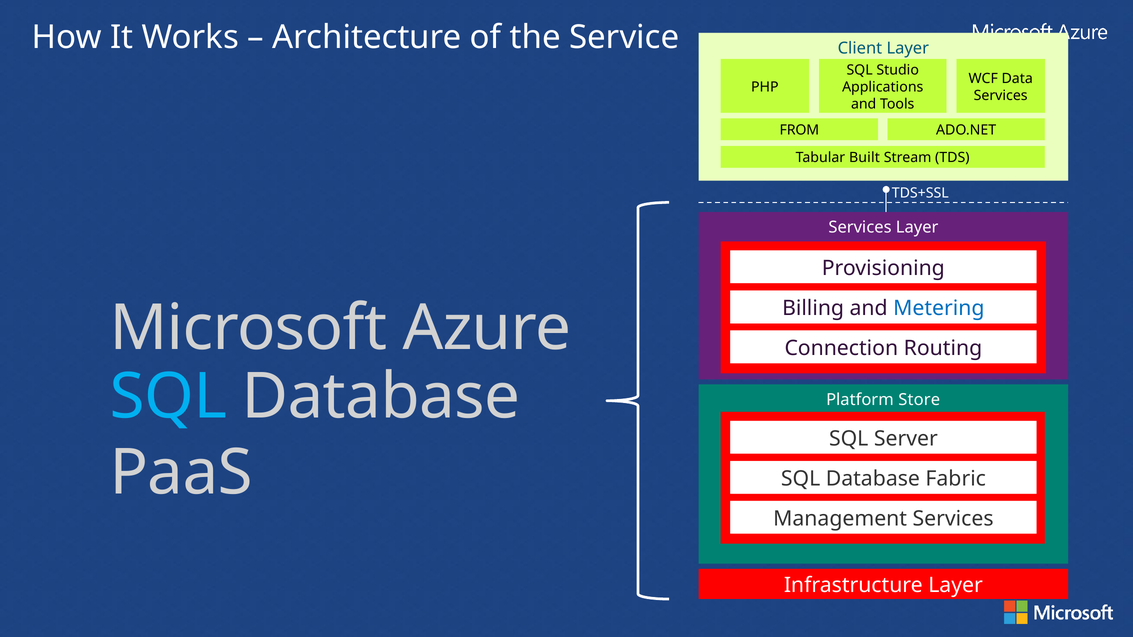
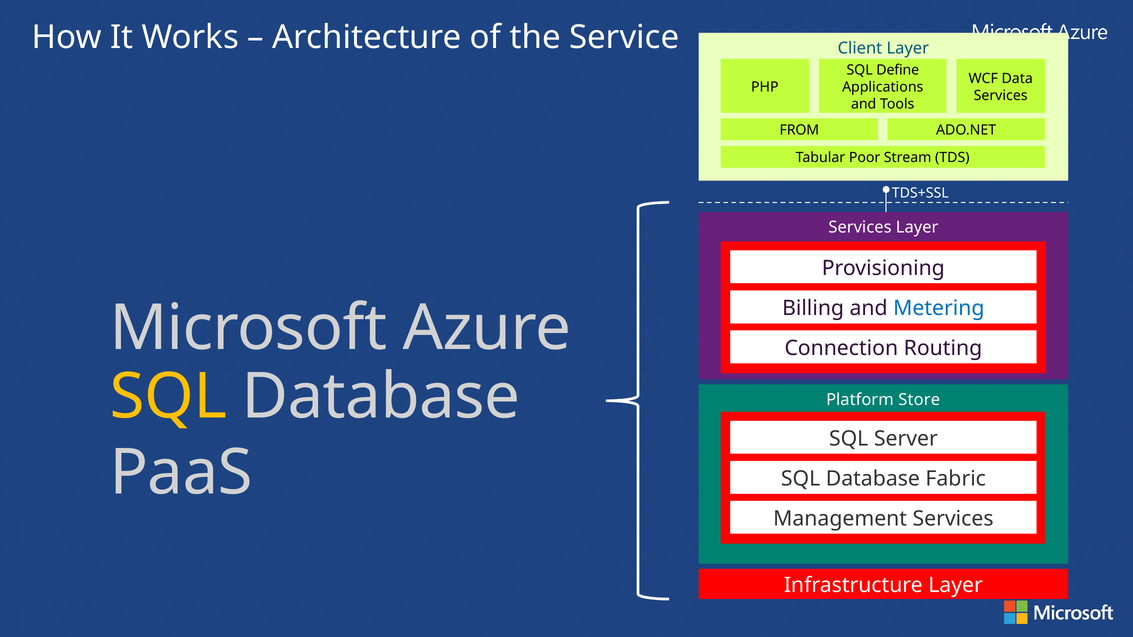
Studio: Studio -> Define (898, 70)
Built: Built -> Poor (865, 158)
SQL colour: light blue -> yellow (168, 397)
